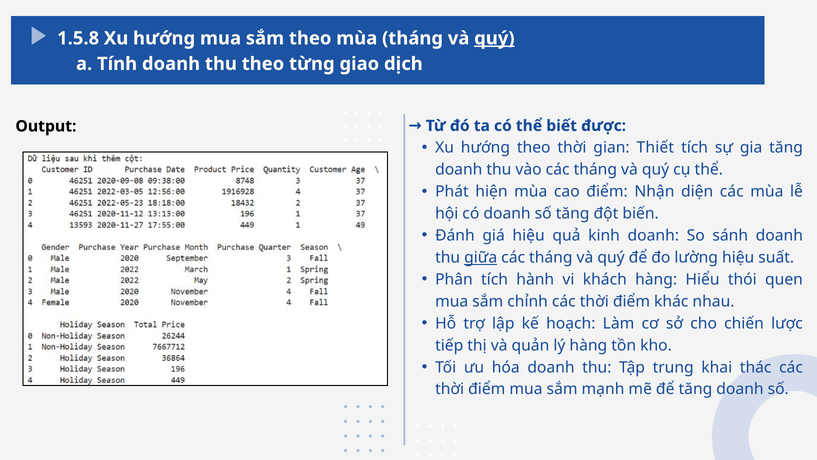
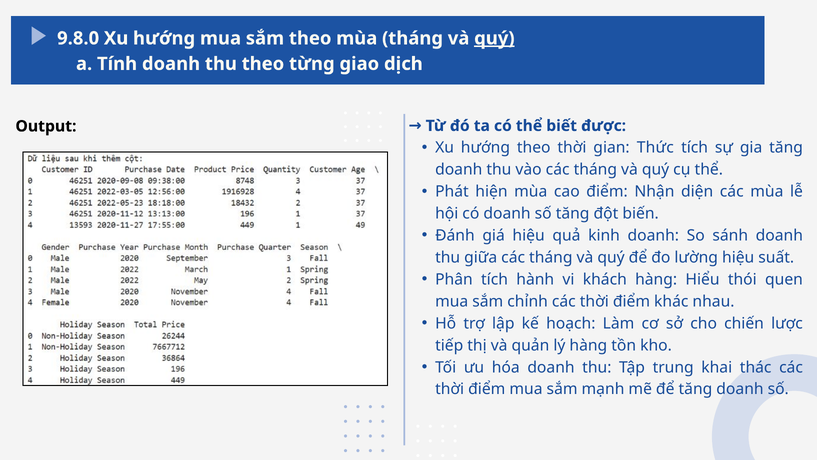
1.5.8: 1.5.8 -> 9.8.0 (78, 38)
Thiết: Thiết -> Thức (655, 148)
giữa underline: present -> none (481, 257)
